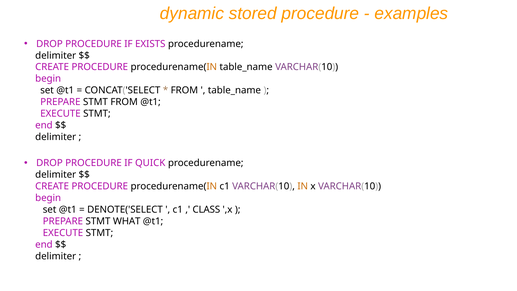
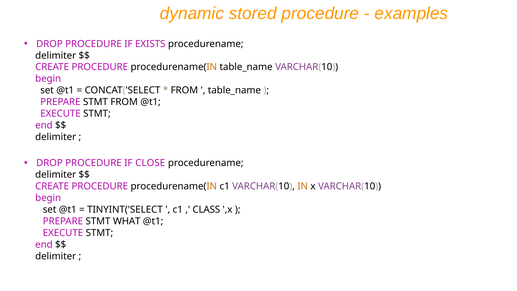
QUICK: QUICK -> CLOSE (150, 163)
DENOTE('SELECT: DENOTE('SELECT -> TINYINT('SELECT (125, 209)
